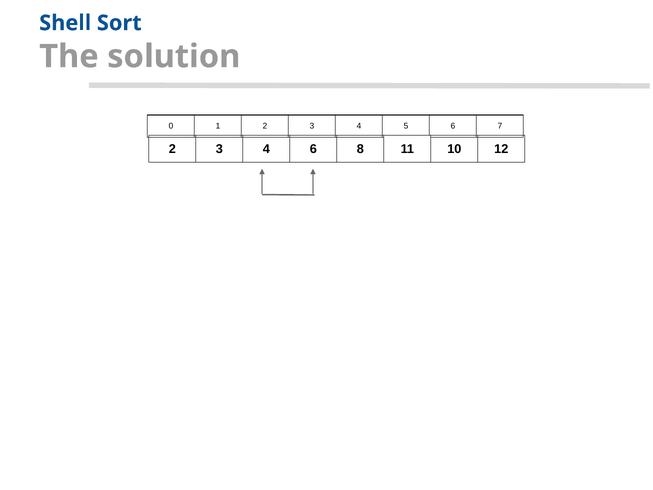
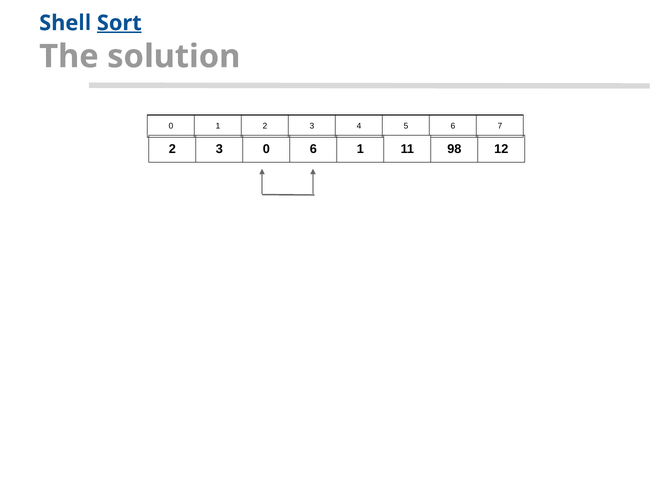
Sort underline: none -> present (119, 23)
4: 4 -> 0 (266, 149)
6 8: 8 -> 1 (360, 149)
10: 10 -> 98 (454, 149)
